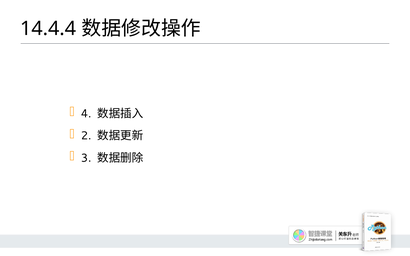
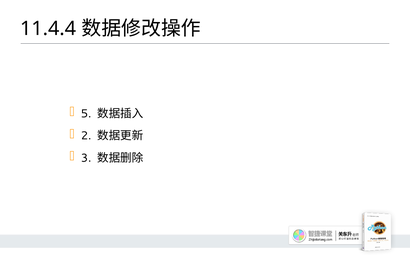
14.4.4: 14.4.4 -> 11.4.4 (48, 29)
4: 4 -> 5 (86, 114)
